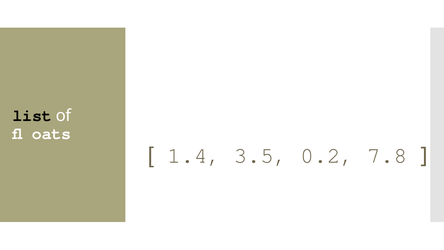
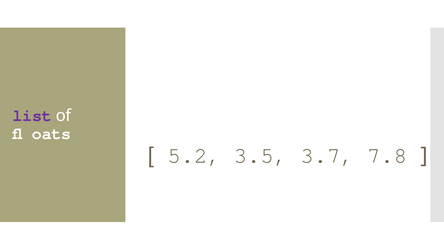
list colour: black -> purple (32, 116)
1.4: 1.4 -> 5.2 (194, 155)
0.2: 0.2 -> 3.7 (327, 155)
